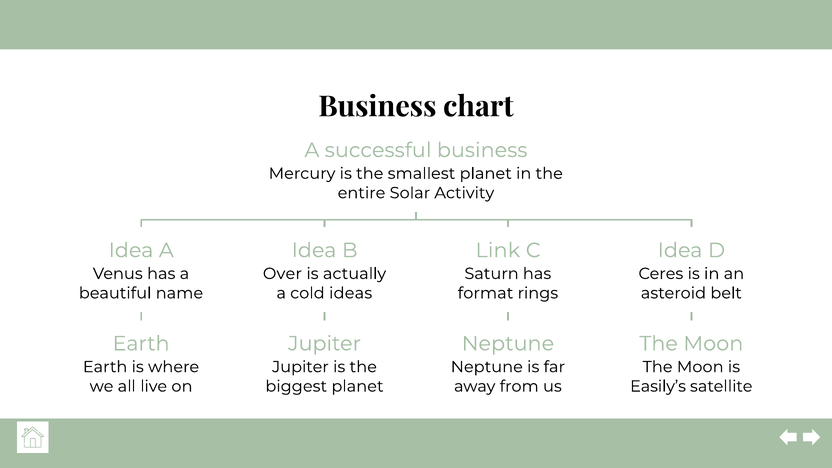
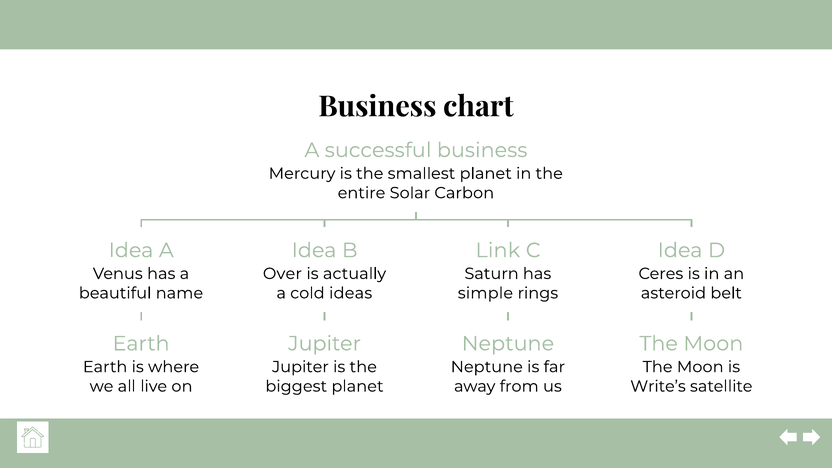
Activity: Activity -> Carbon (464, 193)
format: format -> simple (485, 293)
Easily’s: Easily’s -> Write’s (658, 386)
